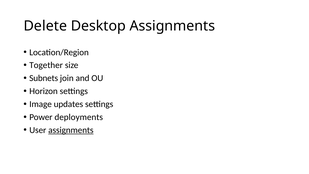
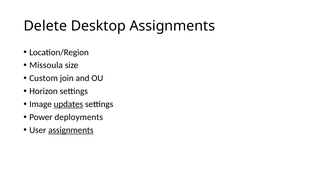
Together: Together -> Missoula (46, 65)
Subnets: Subnets -> Custom (44, 78)
updates underline: none -> present (68, 104)
